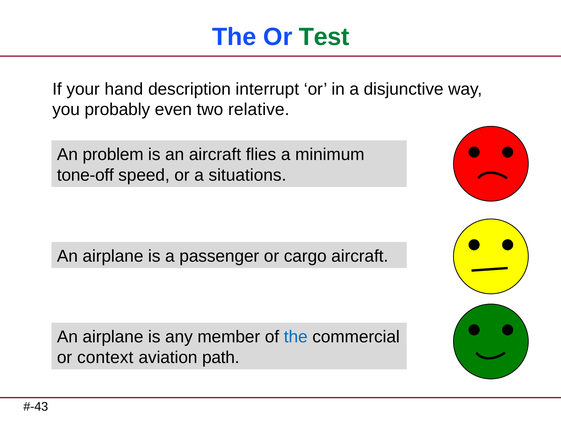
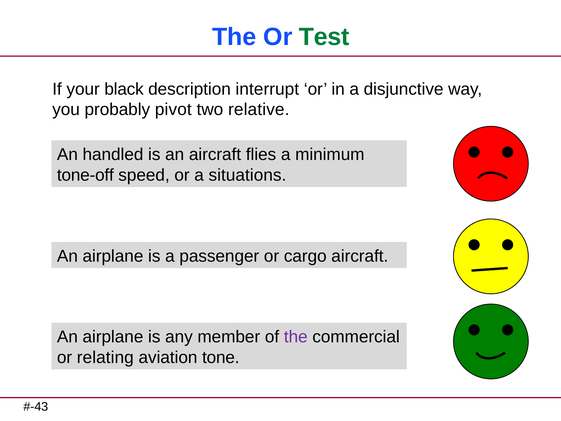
hand: hand -> black (124, 89)
even: even -> pivot (173, 110)
problem: problem -> handled (113, 154)
the colour: blue -> purple (296, 337)
context: context -> relating (105, 357)
path: path -> tone (221, 357)
